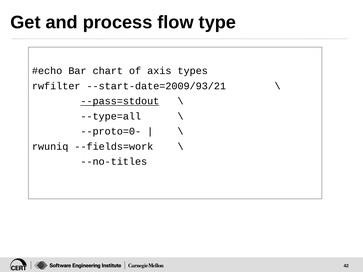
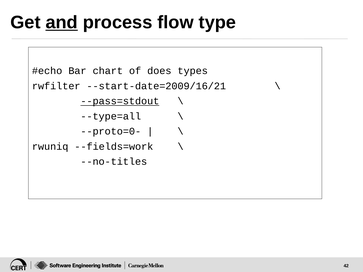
and underline: none -> present (62, 22)
axis: axis -> does (159, 71)
--start-date=2009/93/21: --start-date=2009/93/21 -> --start-date=2009/16/21 (156, 86)
